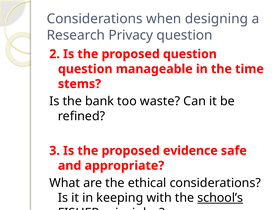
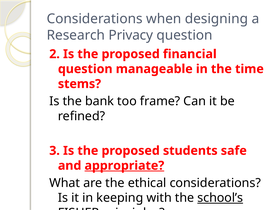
proposed question: question -> financial (190, 54)
waste: waste -> frame (160, 101)
evidence: evidence -> students (190, 151)
appropriate underline: none -> present (124, 166)
